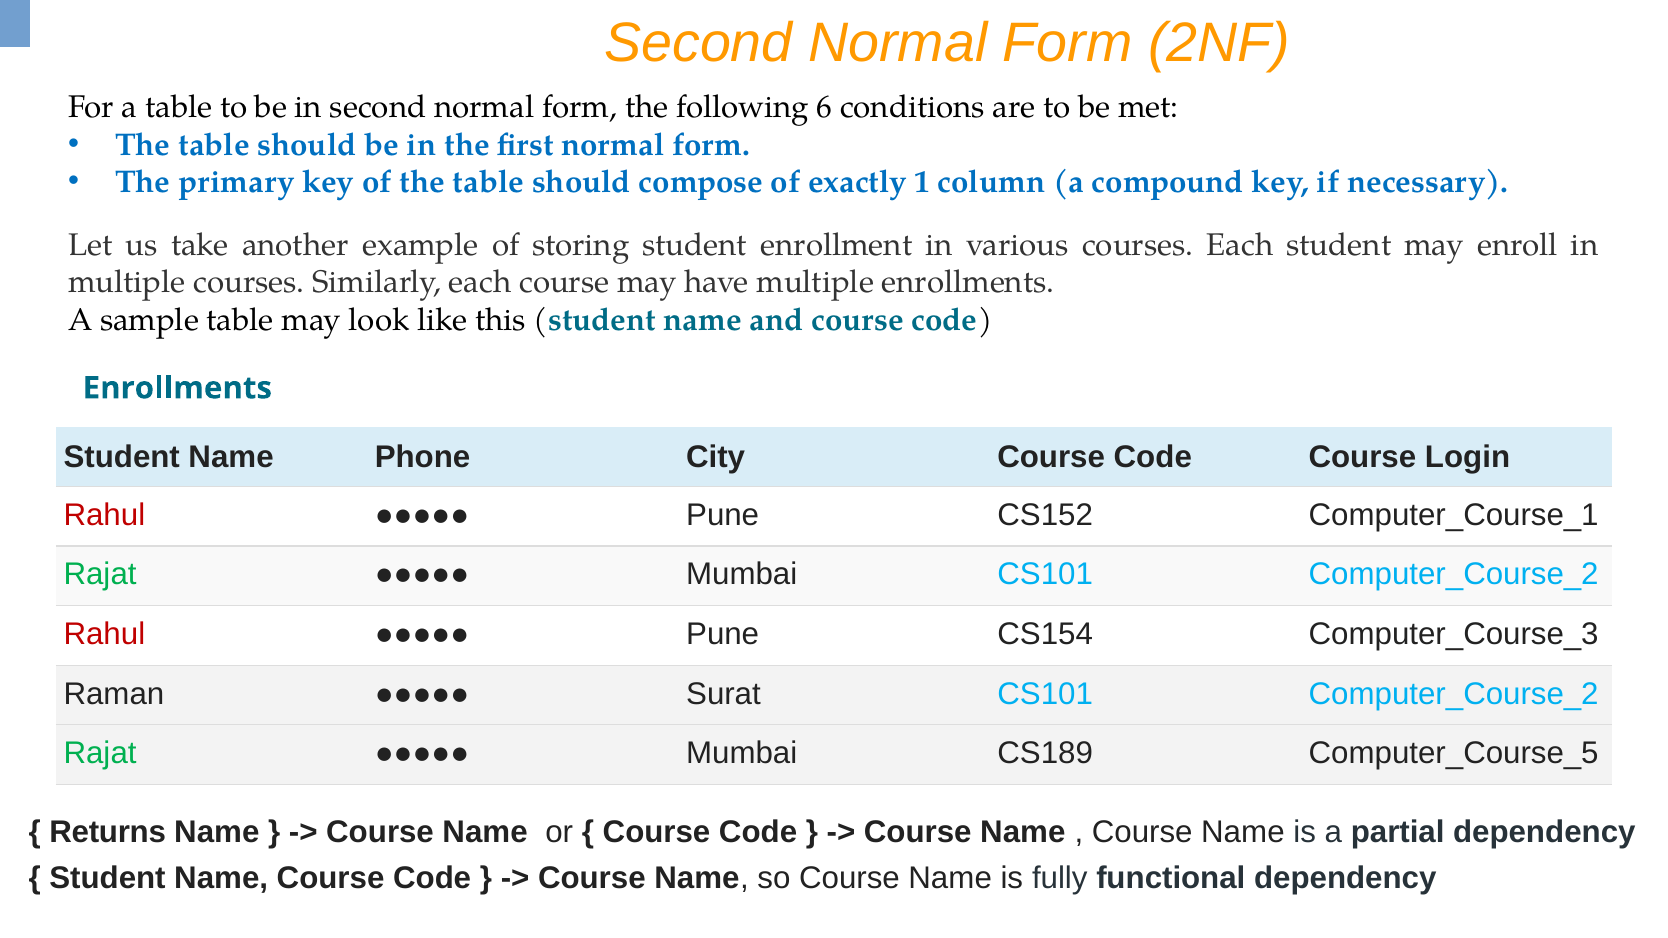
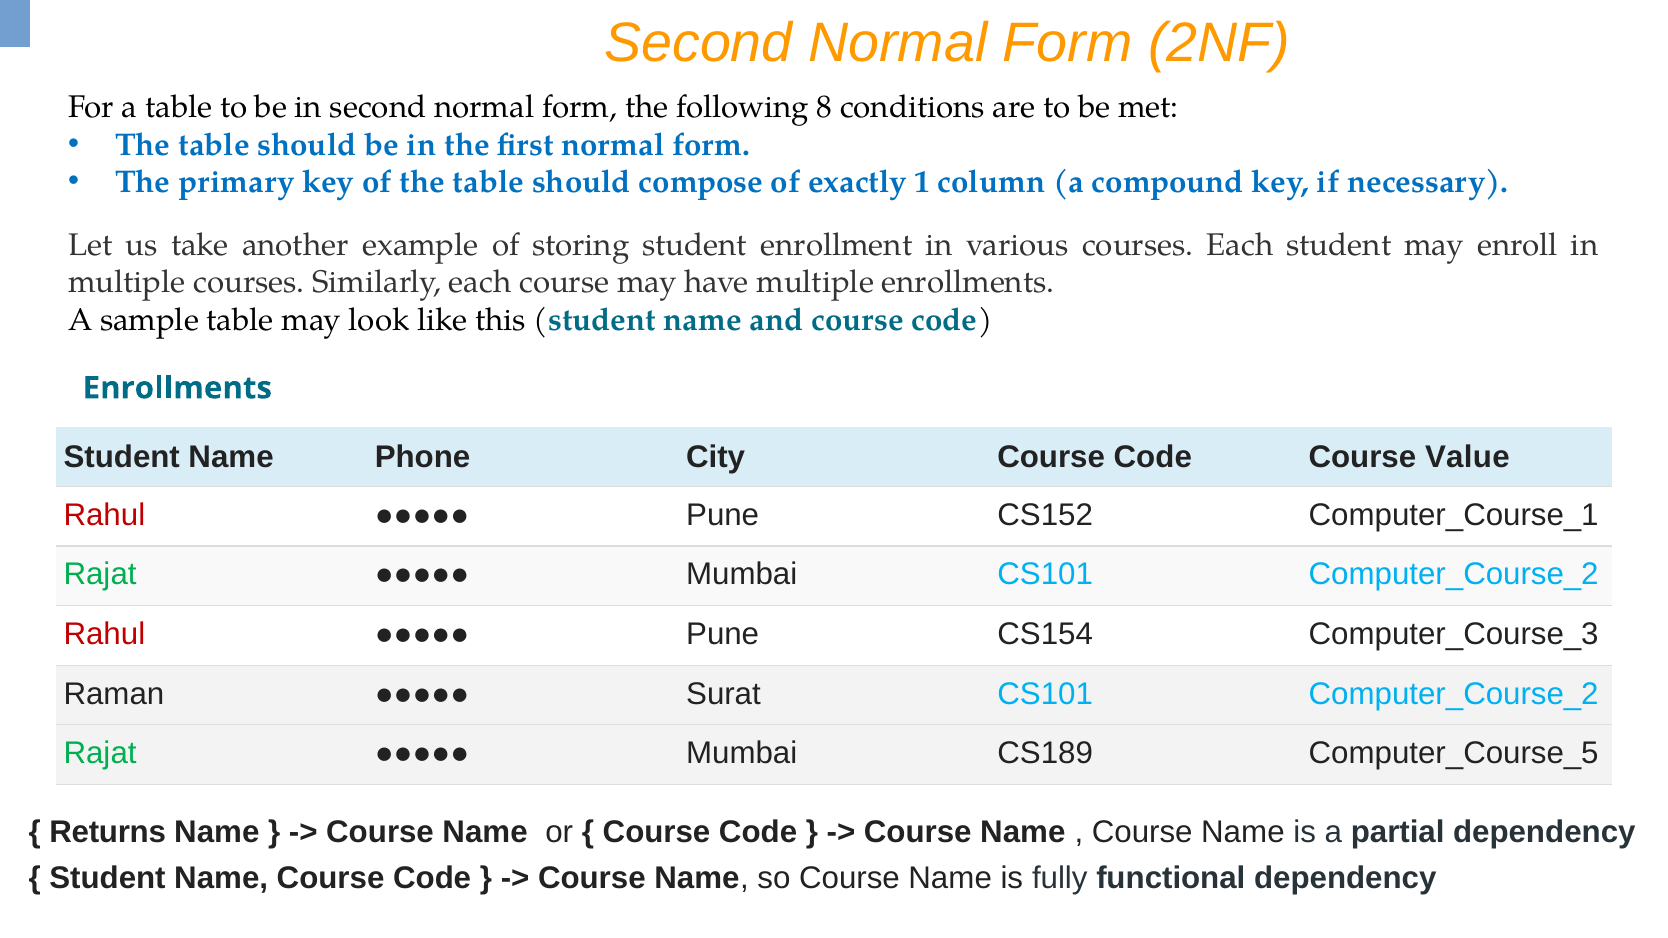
6: 6 -> 8 (824, 107)
Login: Login -> Value (1467, 457)
